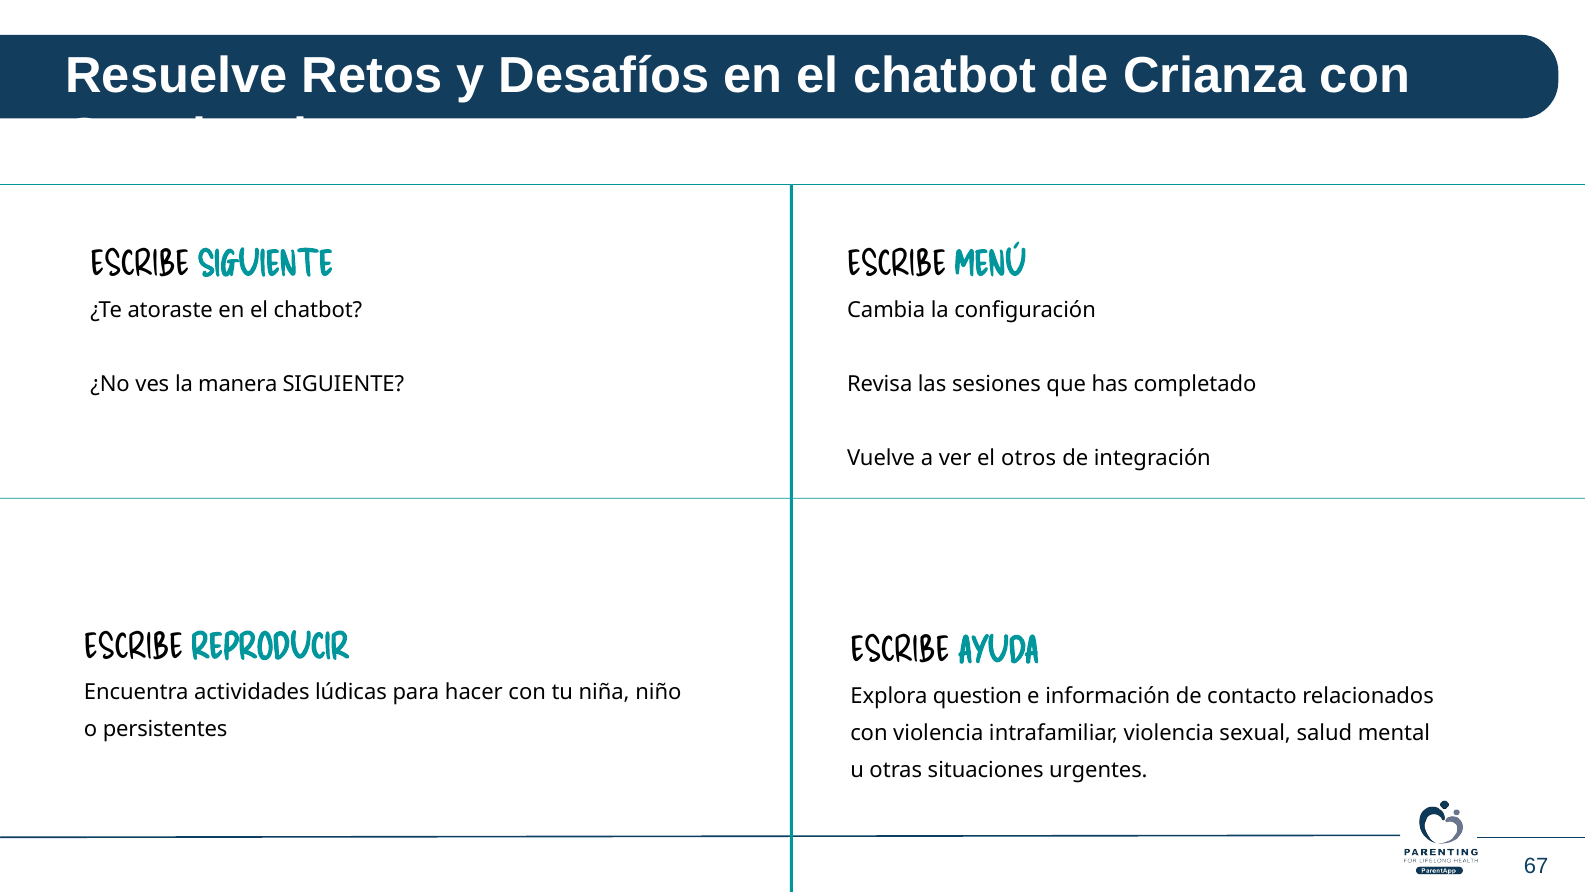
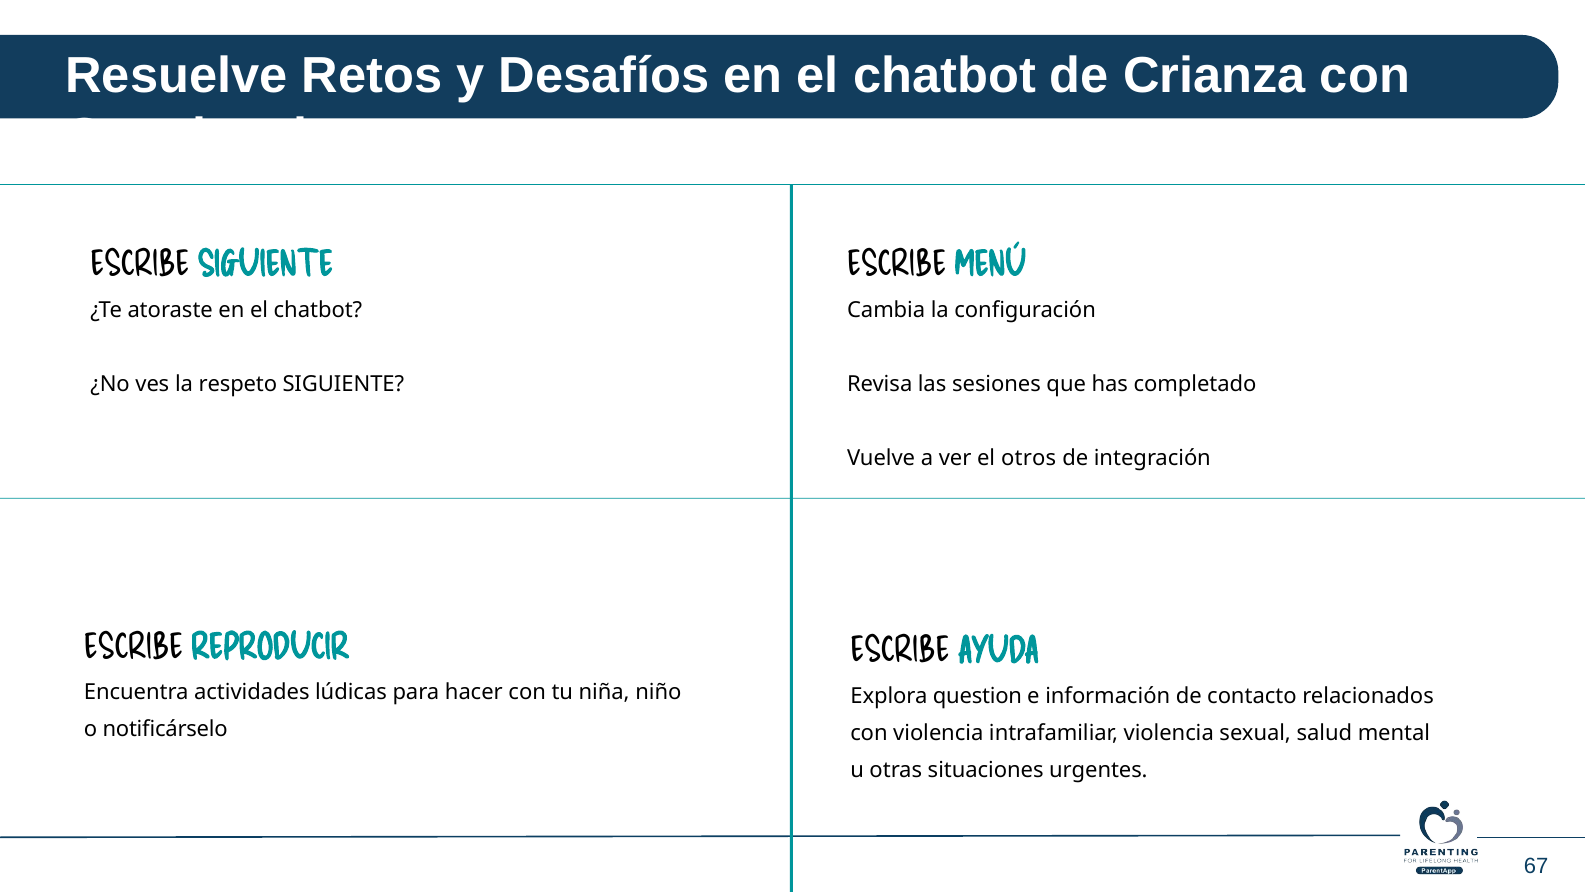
manera: manera -> respeto (238, 384)
persistentes: persistentes -> notificárselo (165, 729)
